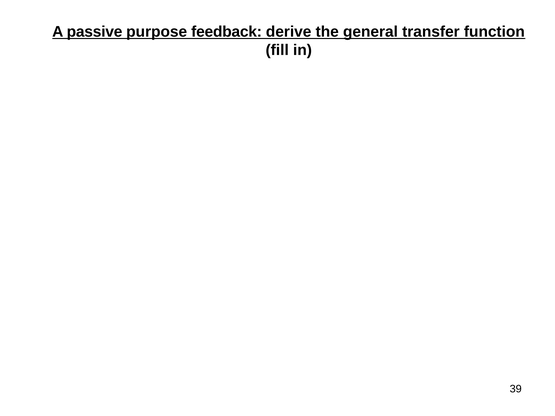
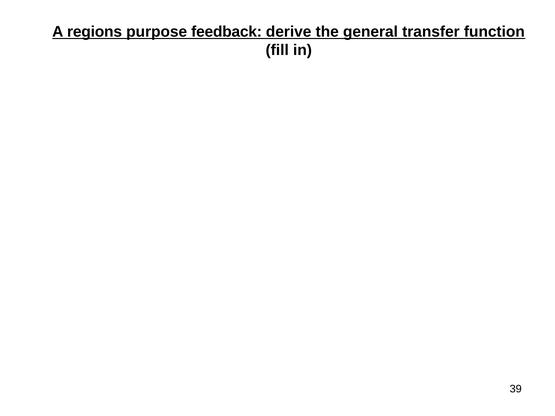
passive: passive -> regions (95, 32)
